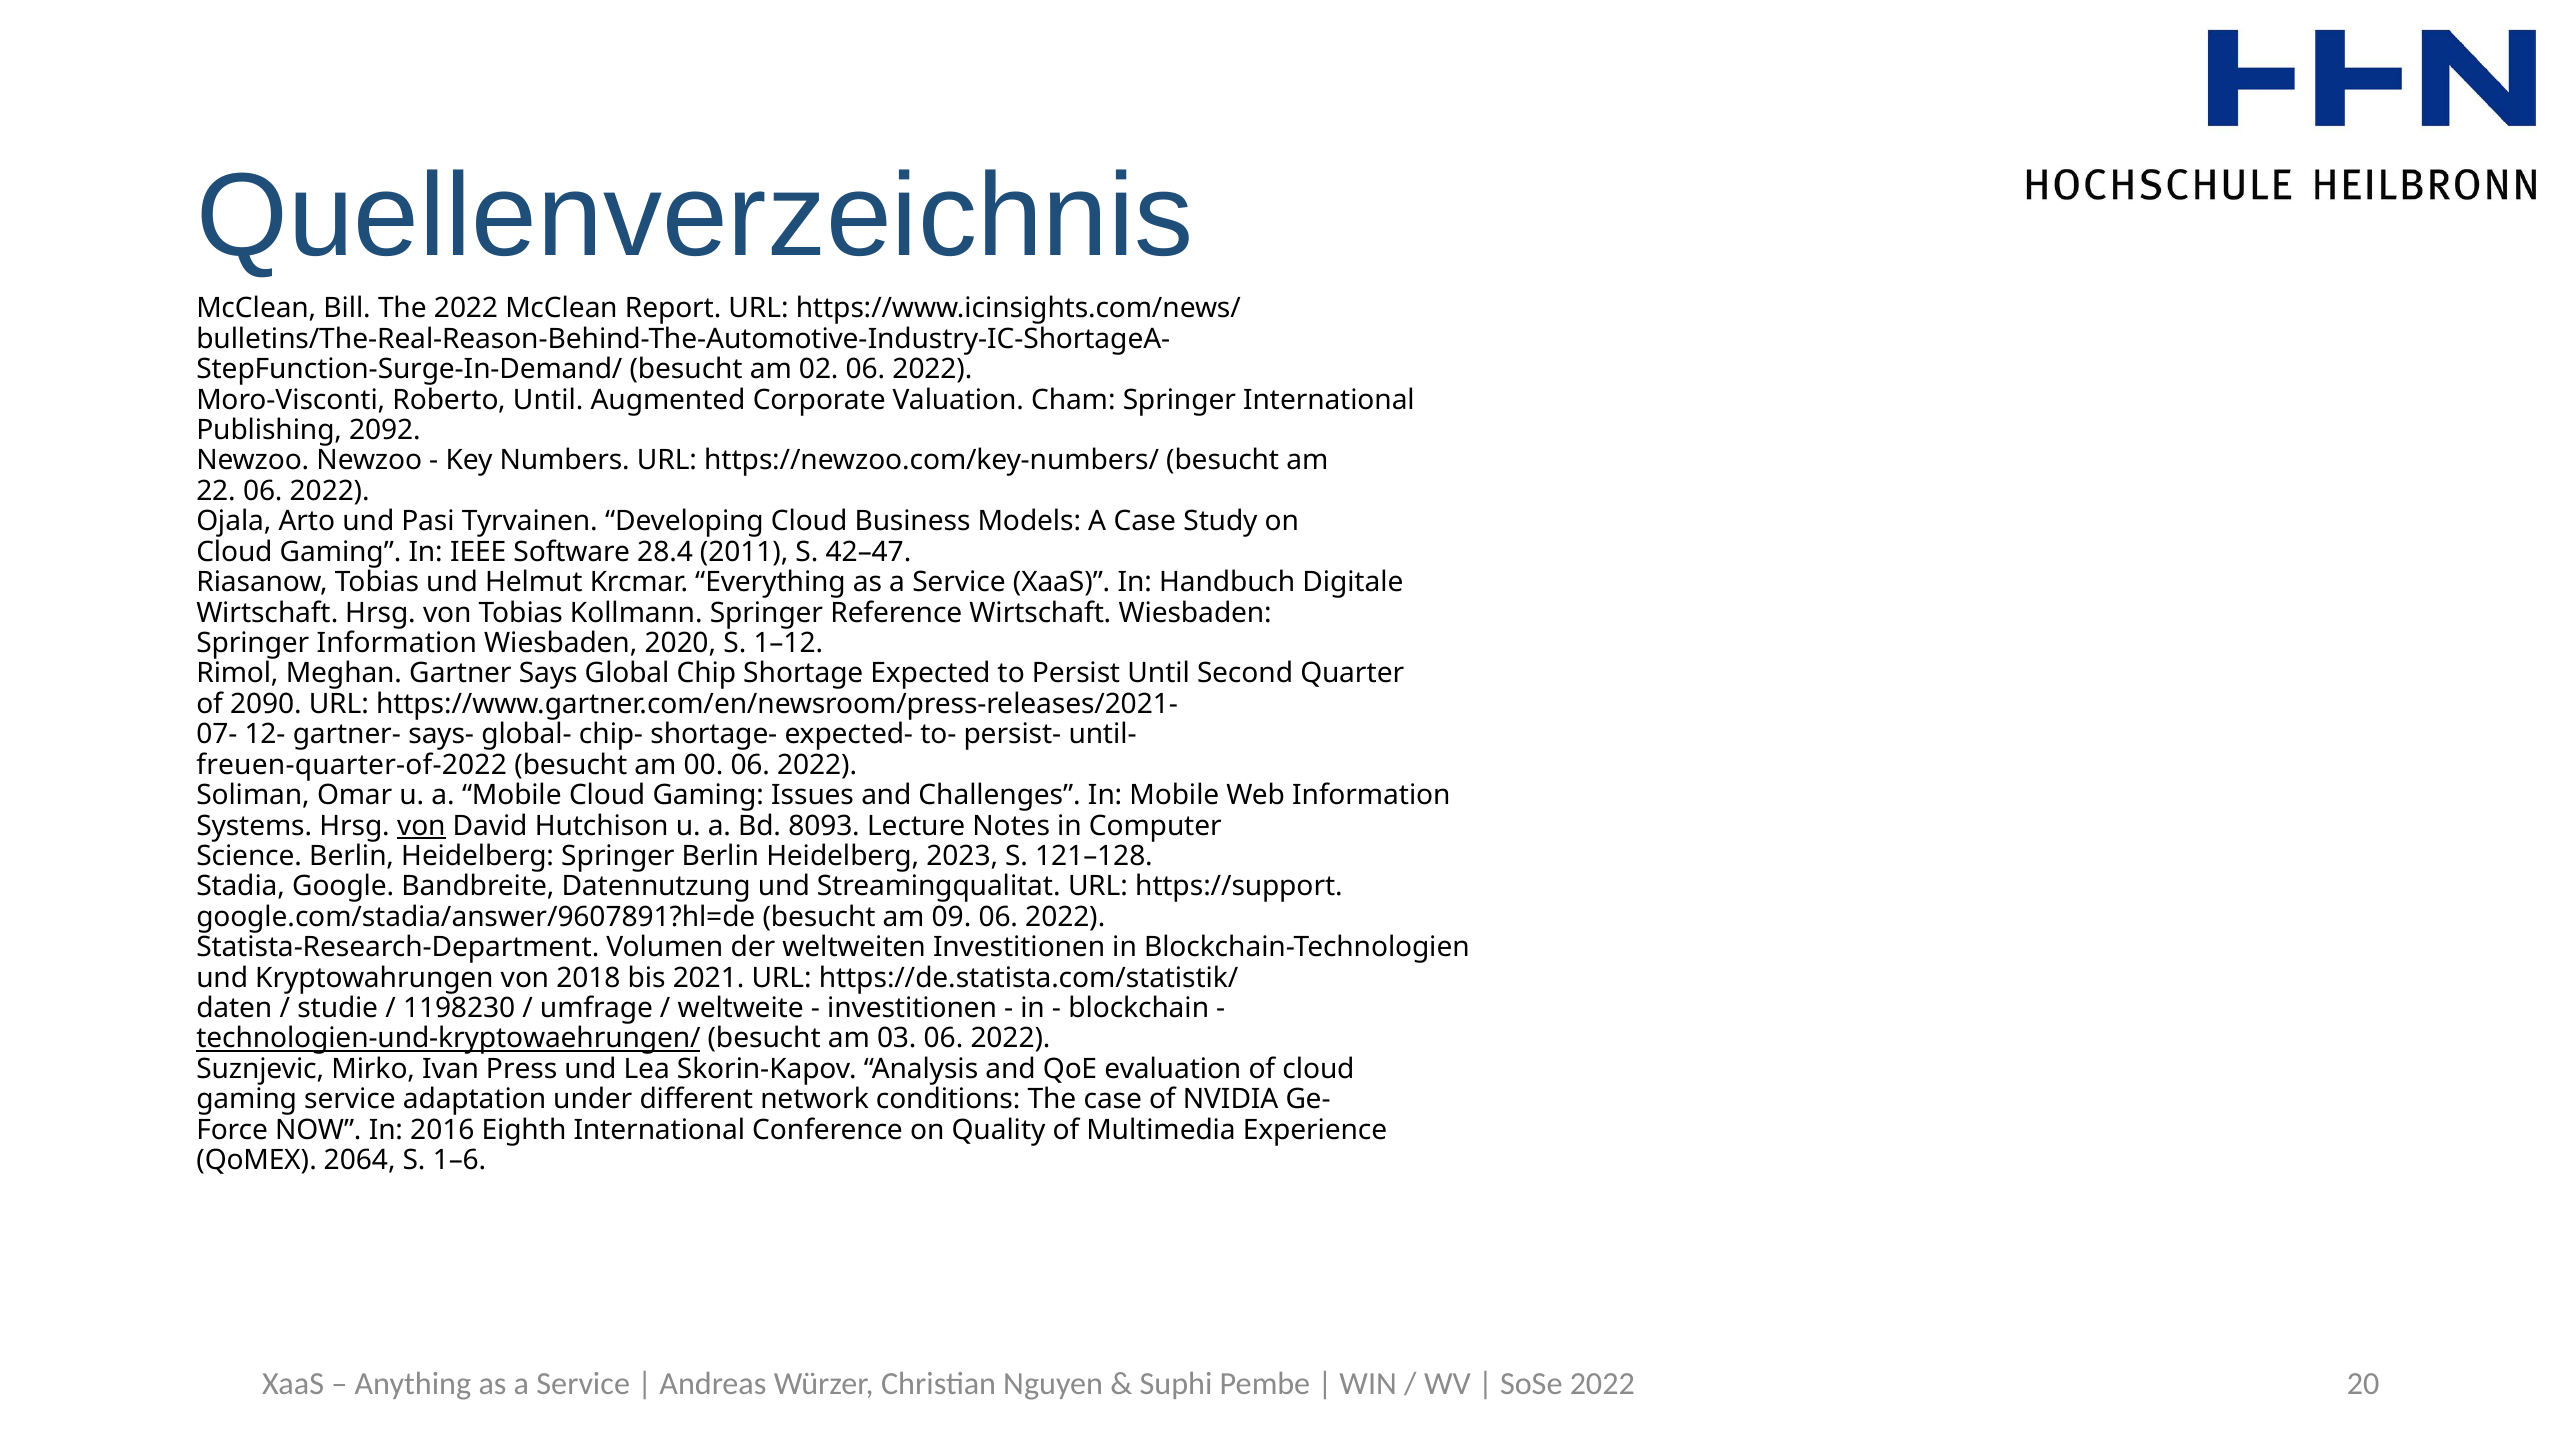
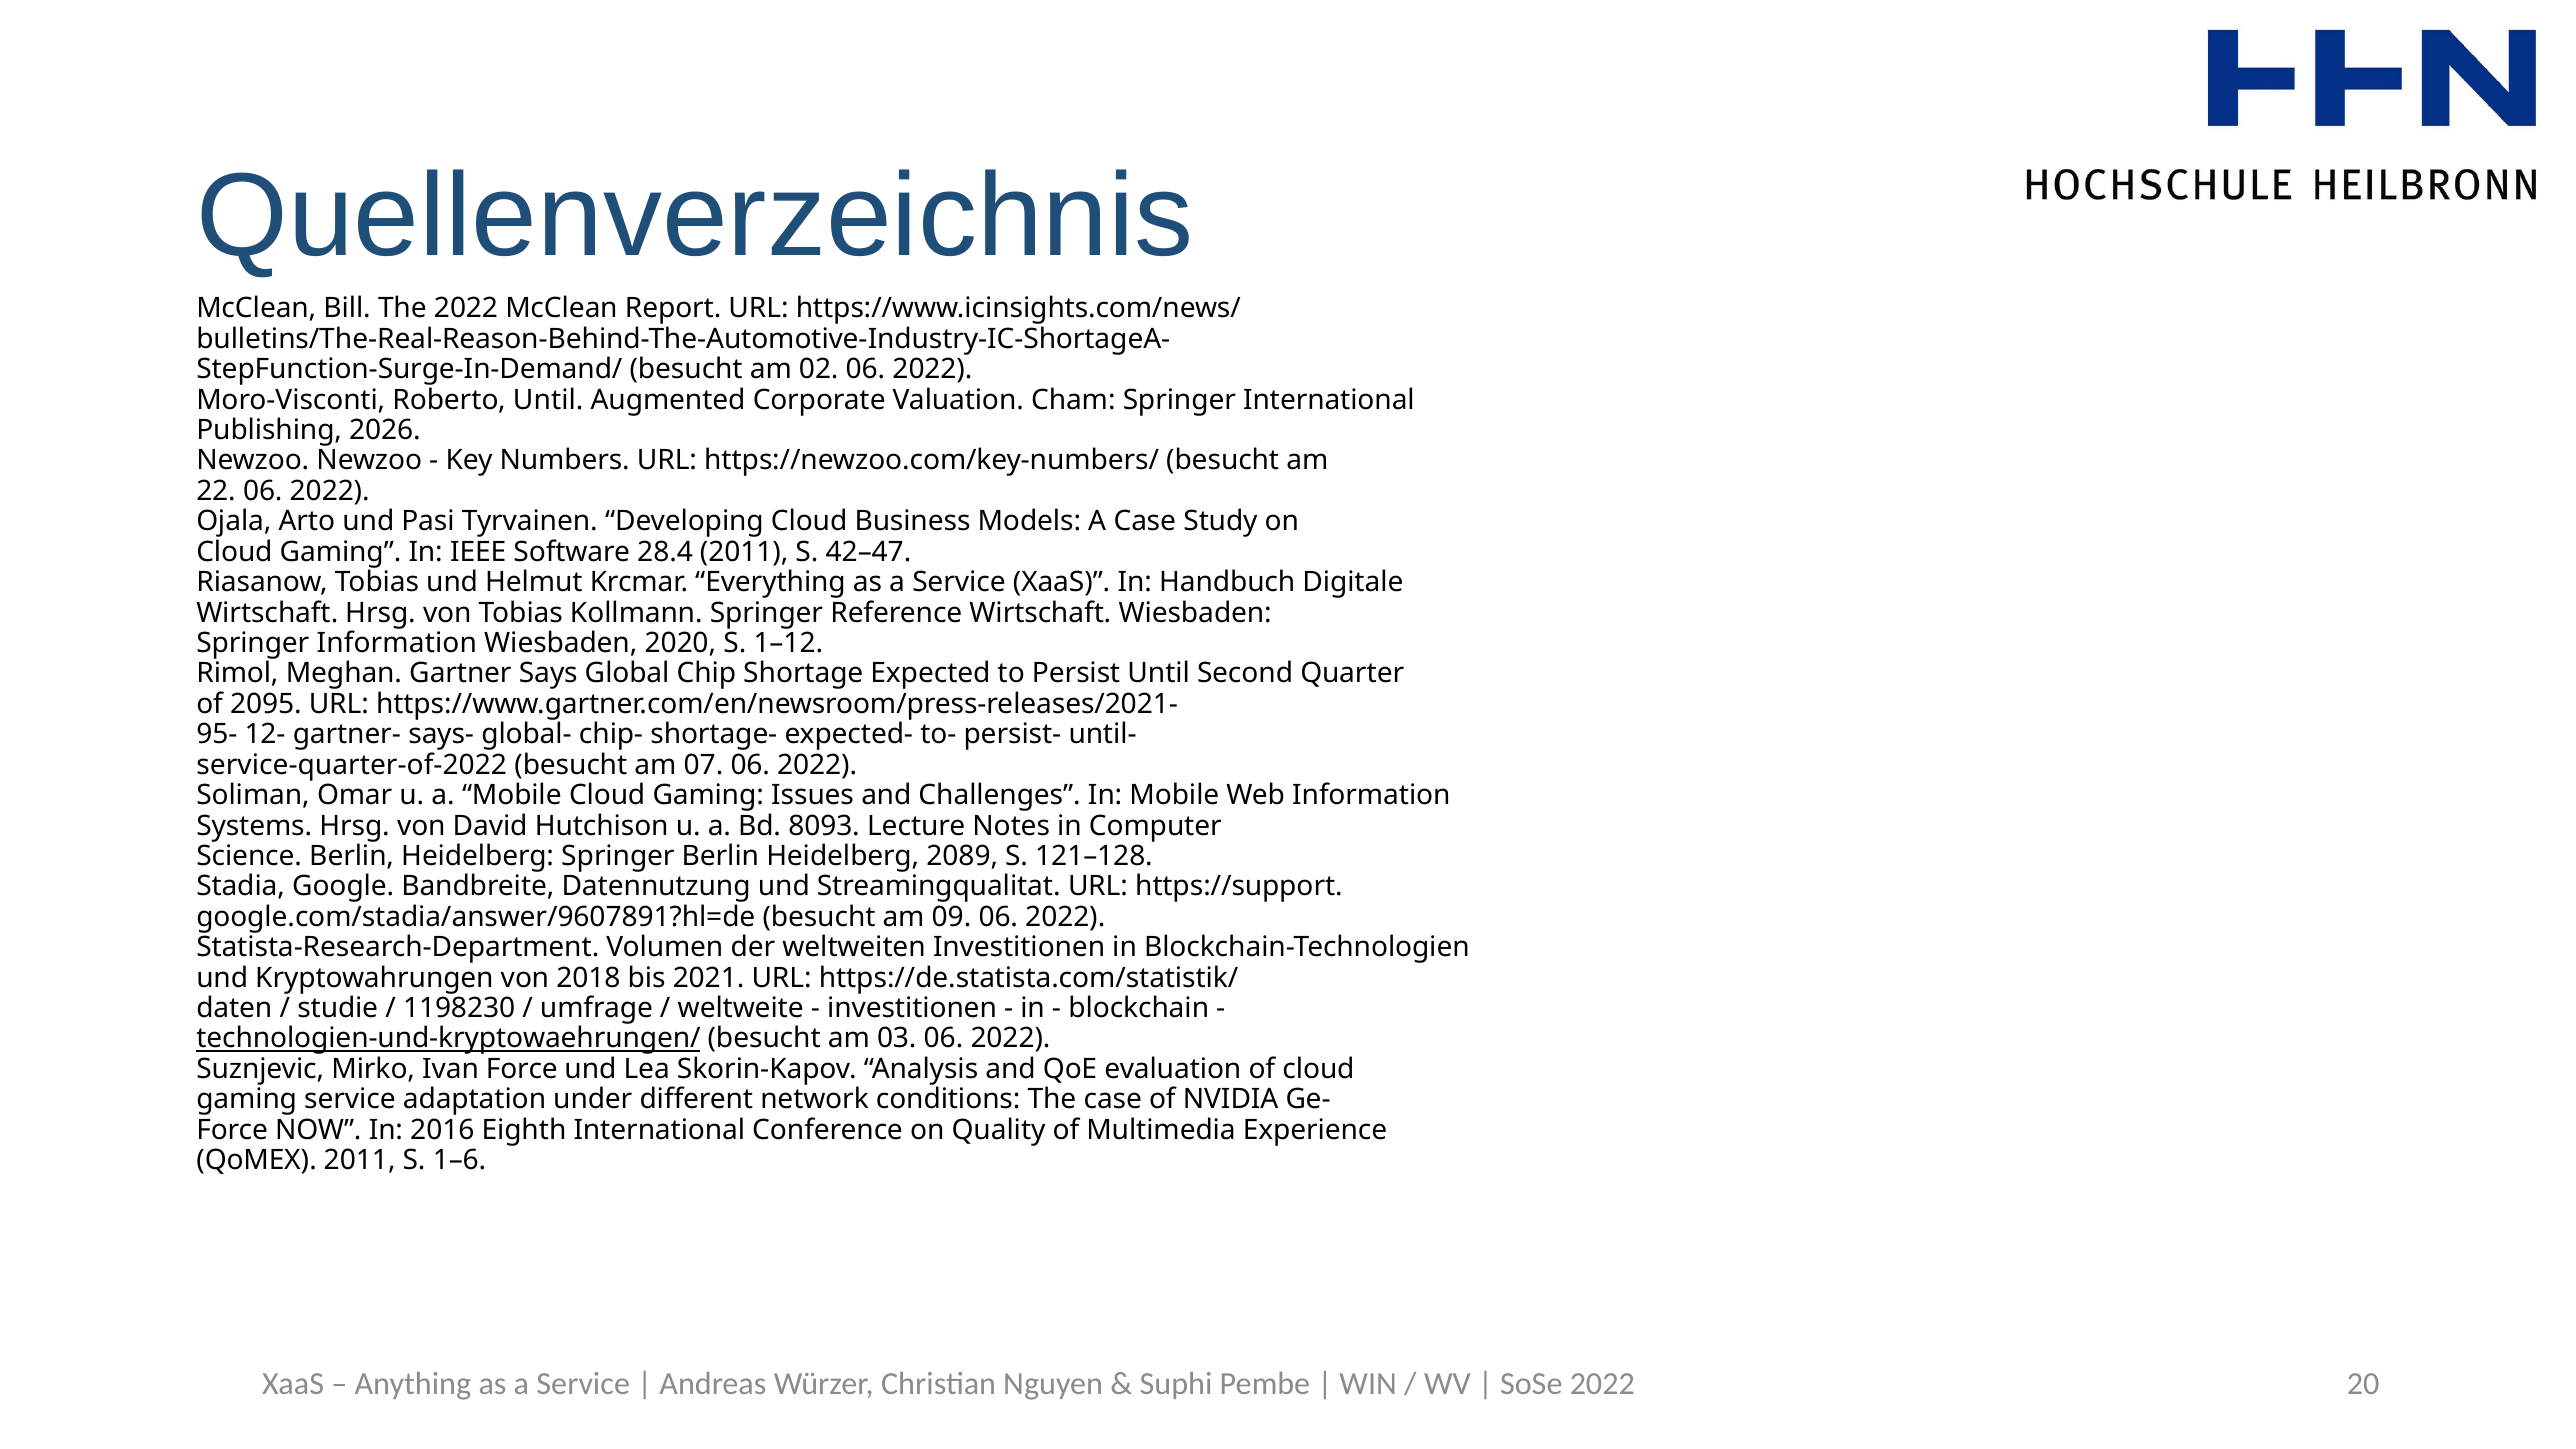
2092: 2092 -> 2026 (385, 430)
2090: 2090 -> 2095 (266, 704)
07-: 07- -> 95- (217, 734)
freuen-quarter-of-2022: freuen-quarter-of-2022 -> service-quarter-of-2022 (352, 765)
00: 00 -> 07 (704, 765)
von underline: present -> none (421, 826)
2023: 2023 -> 2089 (962, 856)
Ivan Press: Press -> Force (522, 1069)
QoMEX 2064: 2064 -> 2011 (360, 1160)
